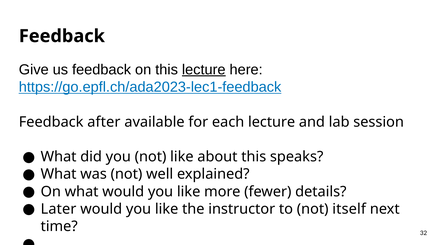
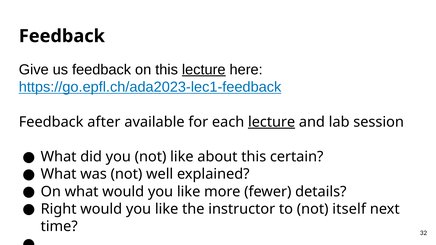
lecture underline: none -> present (272, 122)
speaks: speaks -> certain (297, 157)
Later: Later -> Right (59, 209)
